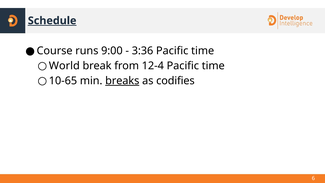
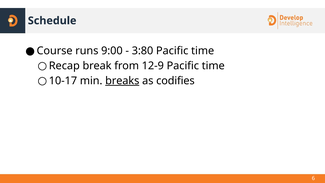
Schedule underline: present -> none (52, 21)
3:36: 3:36 -> 3:80 (143, 51)
World: World -> Recap (64, 66)
12-4: 12-4 -> 12-9 (153, 66)
10-65: 10-65 -> 10-17 (63, 81)
